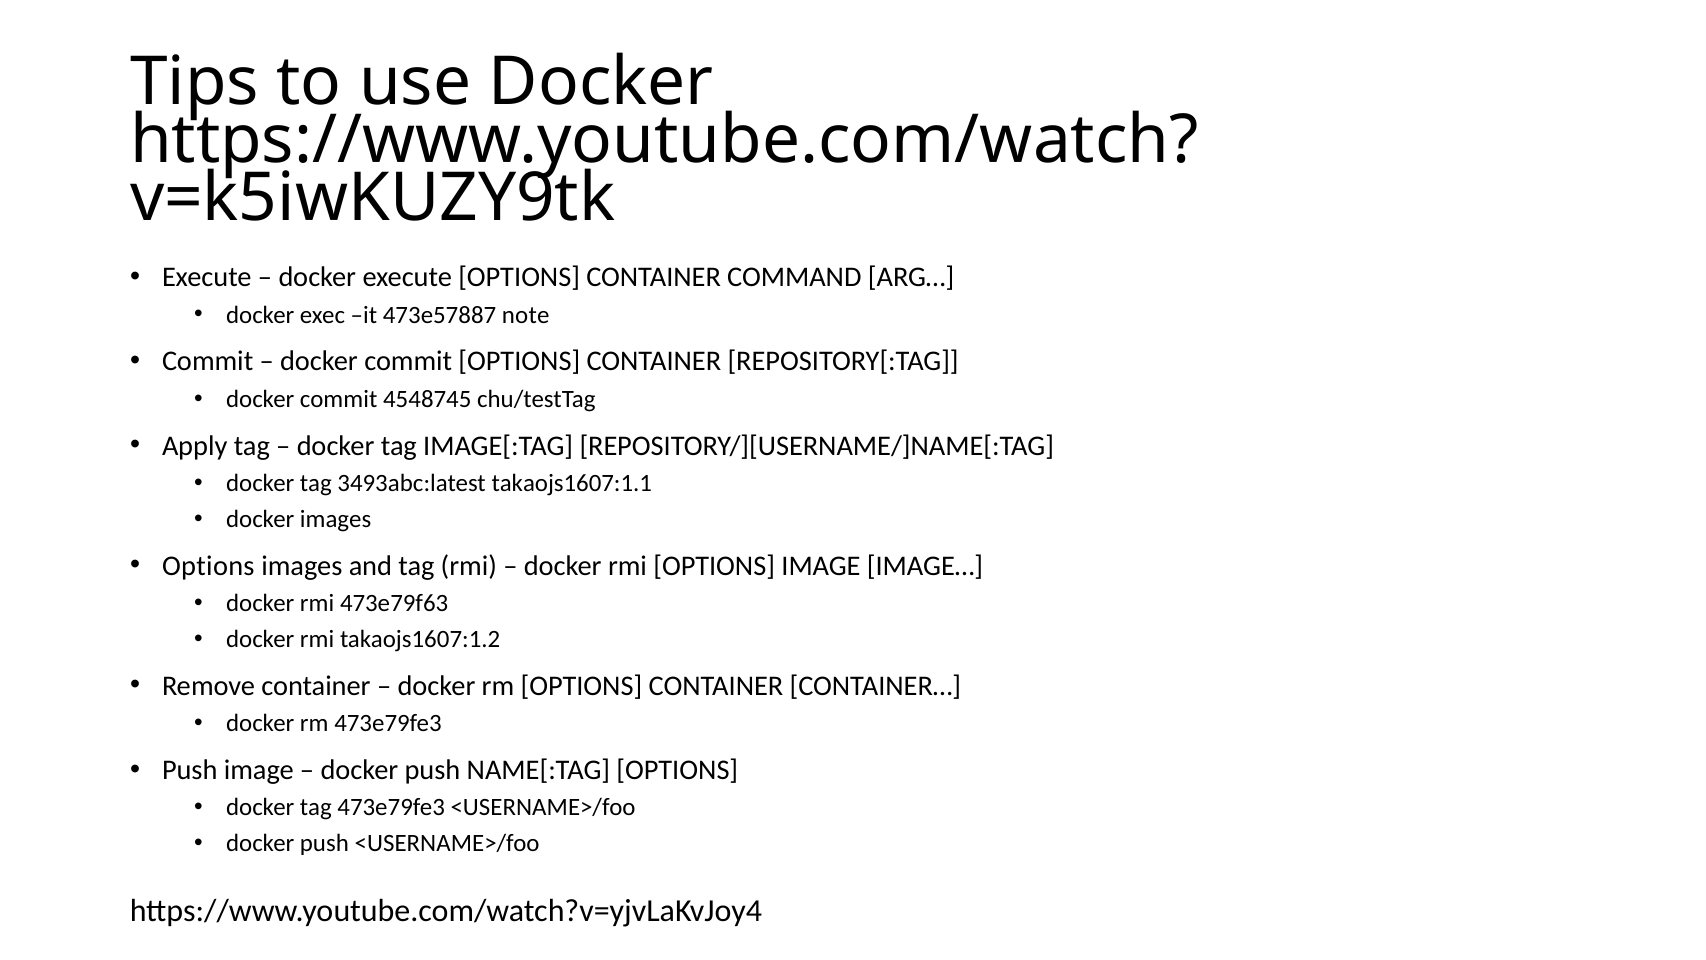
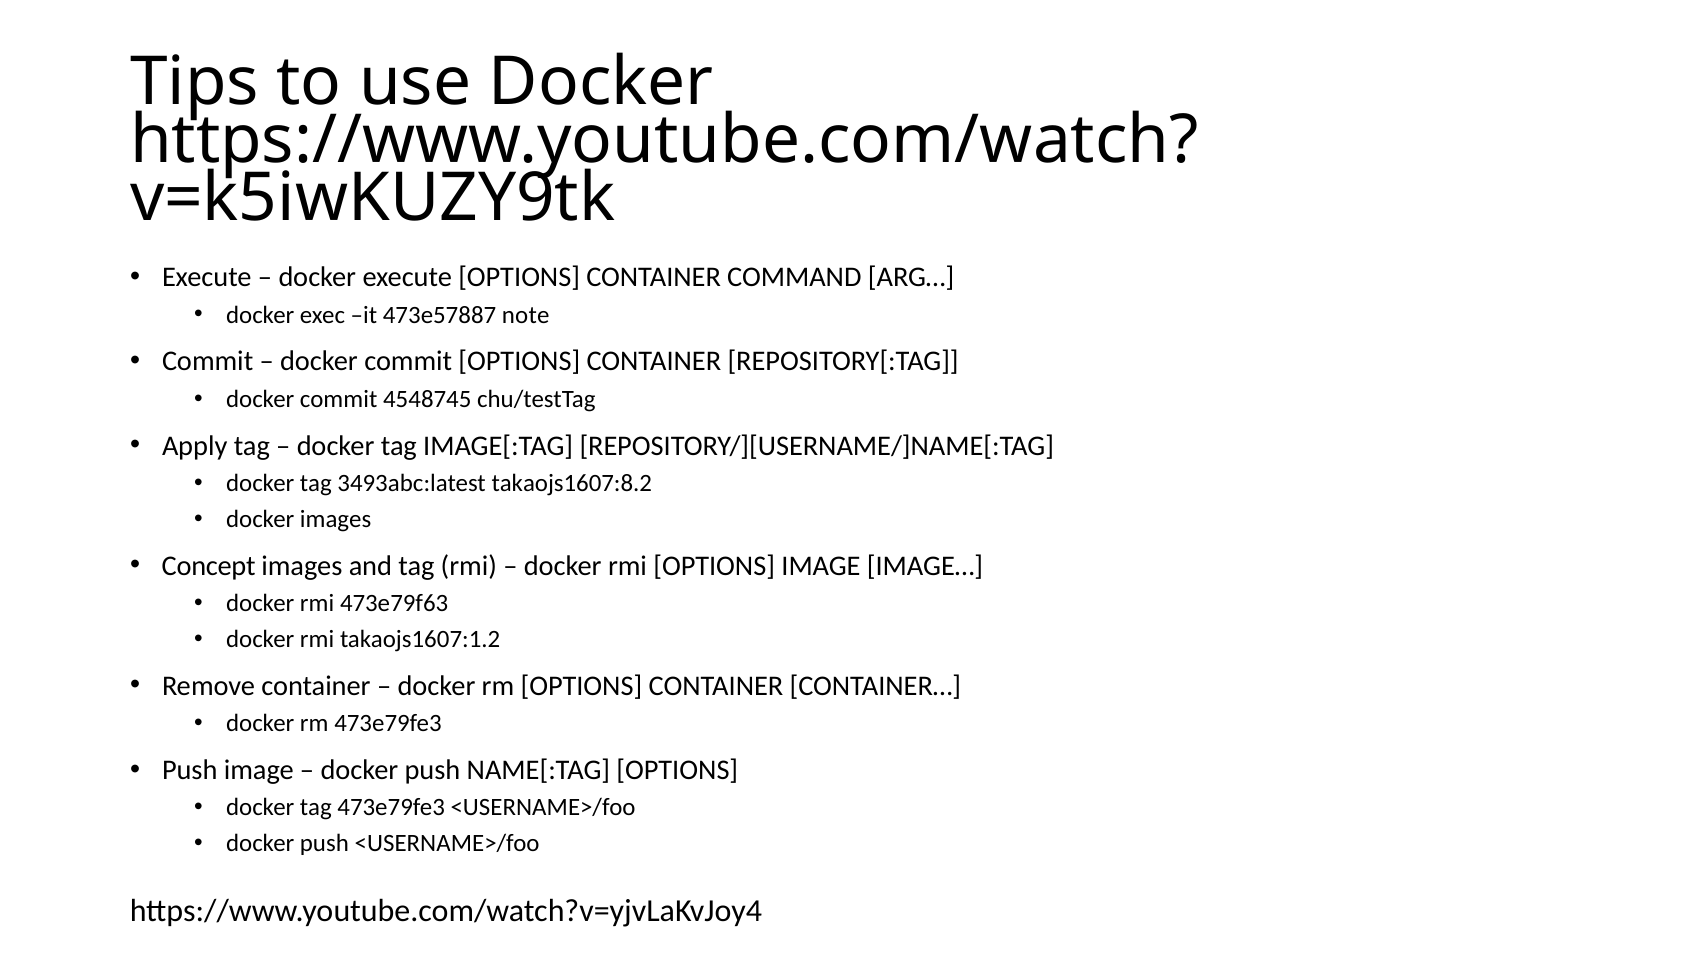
takaojs1607:1.1: takaojs1607:1.1 -> takaojs1607:8.2 (572, 483)
Options: Options -> Concept (209, 565)
